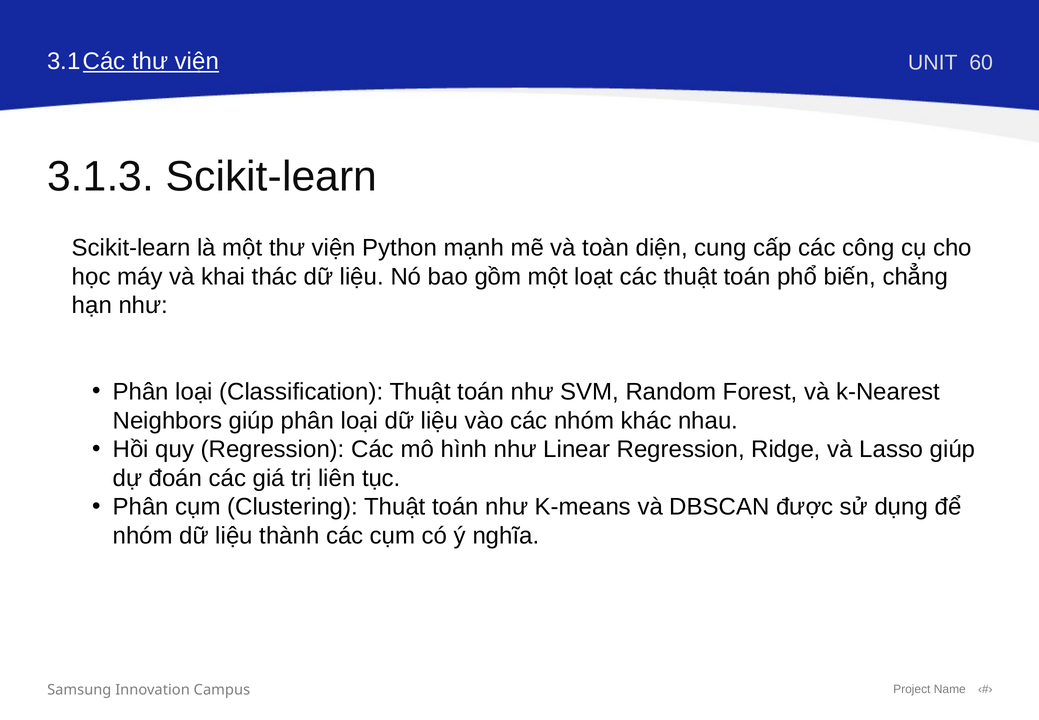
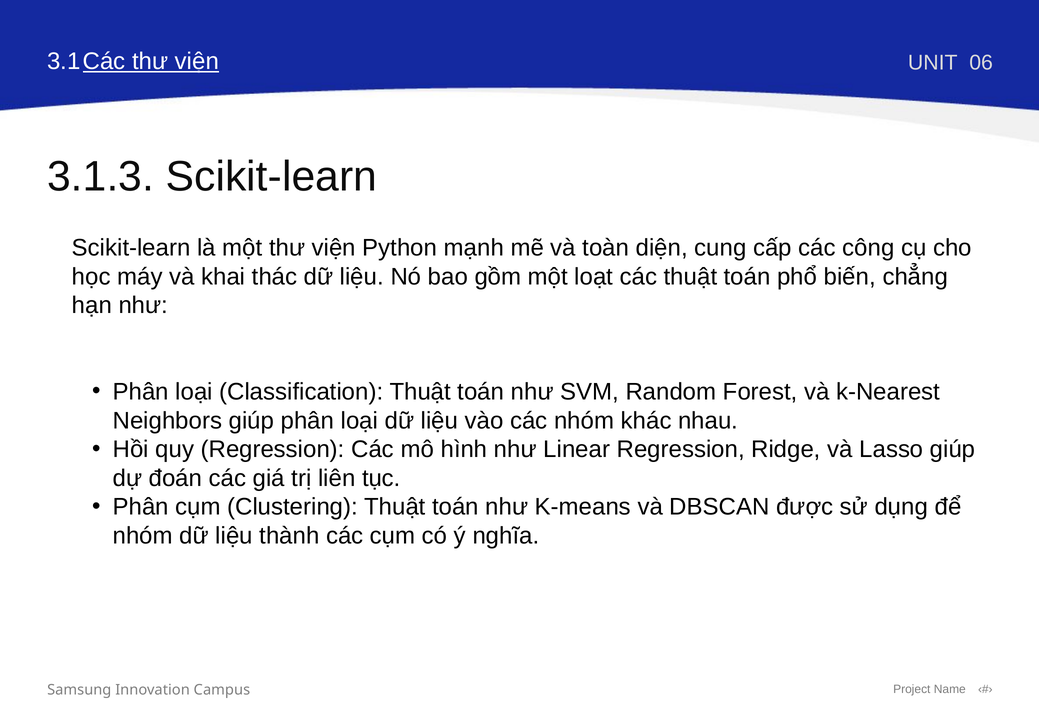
60: 60 -> 06 (981, 63)
